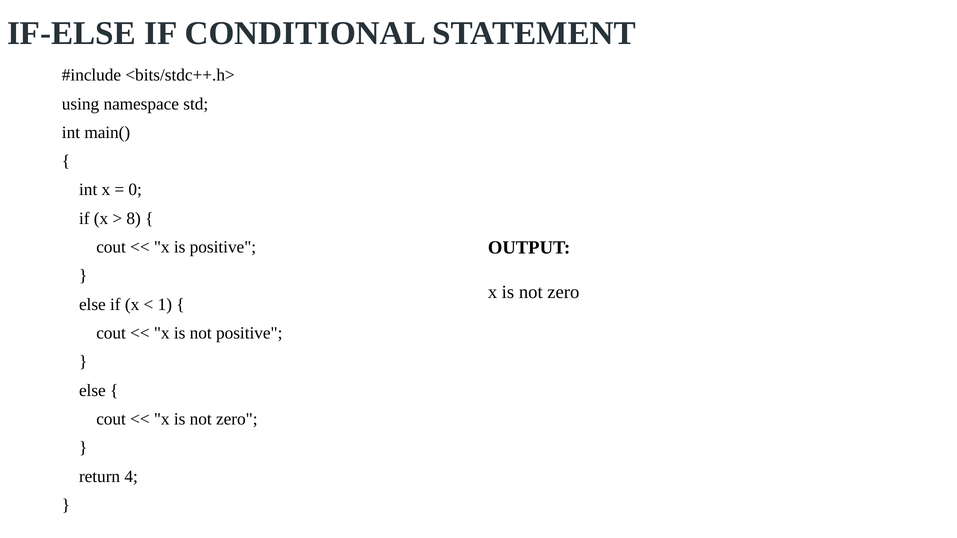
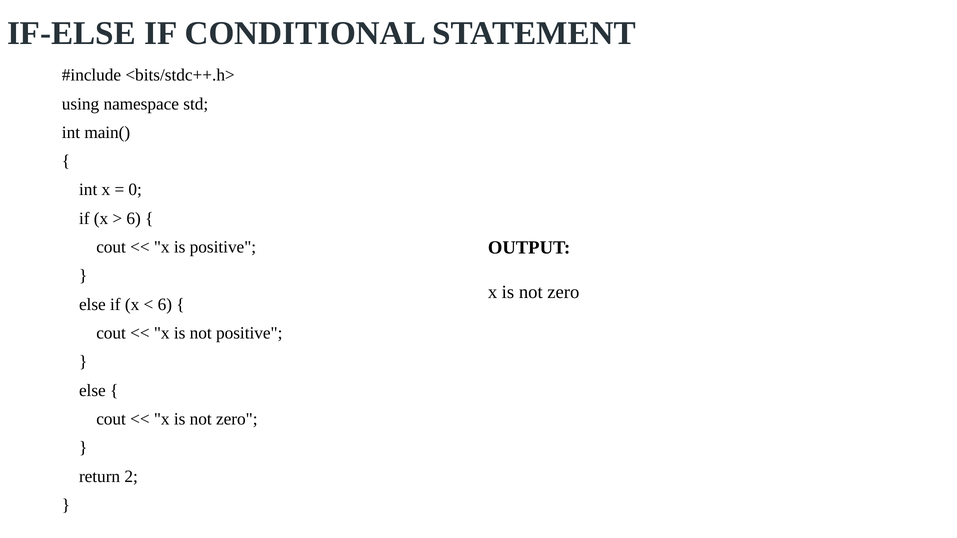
8: 8 -> 6 (134, 219)
1: 1 -> 6 (165, 305)
4: 4 -> 2 (131, 477)
